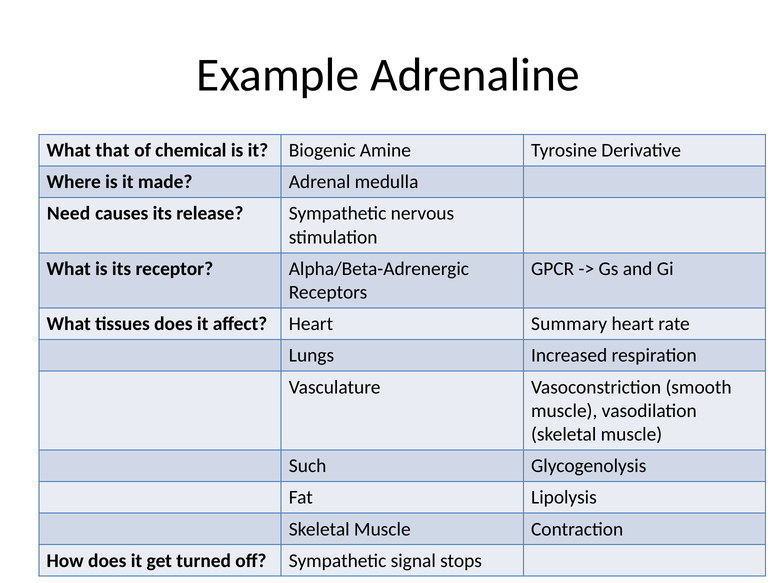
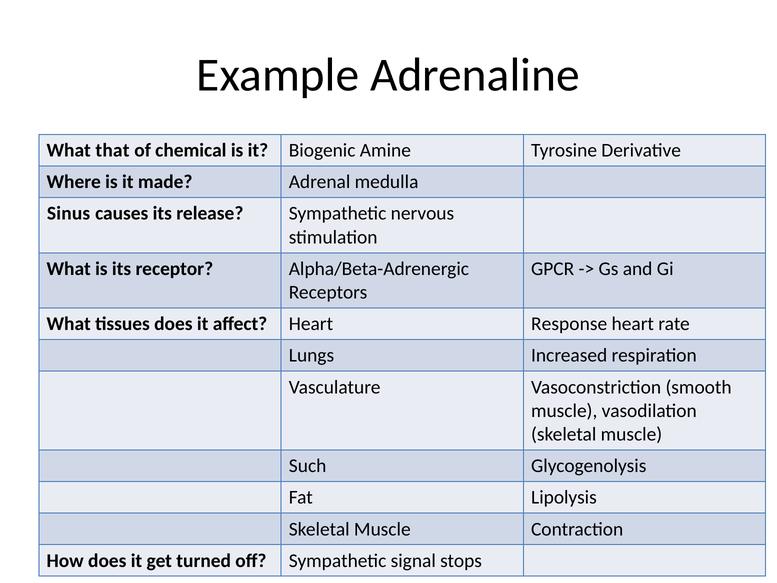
Need: Need -> Sinus (69, 213)
Summary: Summary -> Response (569, 324)
